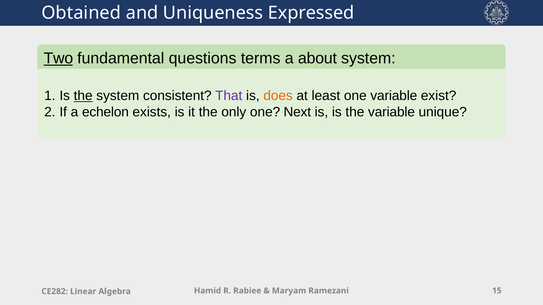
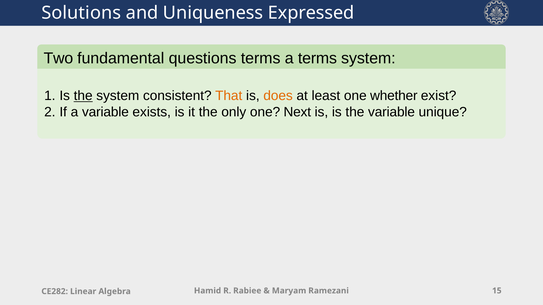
Obtained: Obtained -> Solutions (81, 13)
Two underline: present -> none (58, 58)
a about: about -> terms (317, 58)
That colour: purple -> orange (229, 96)
one variable: variable -> whether (394, 96)
a echelon: echelon -> variable (105, 112)
